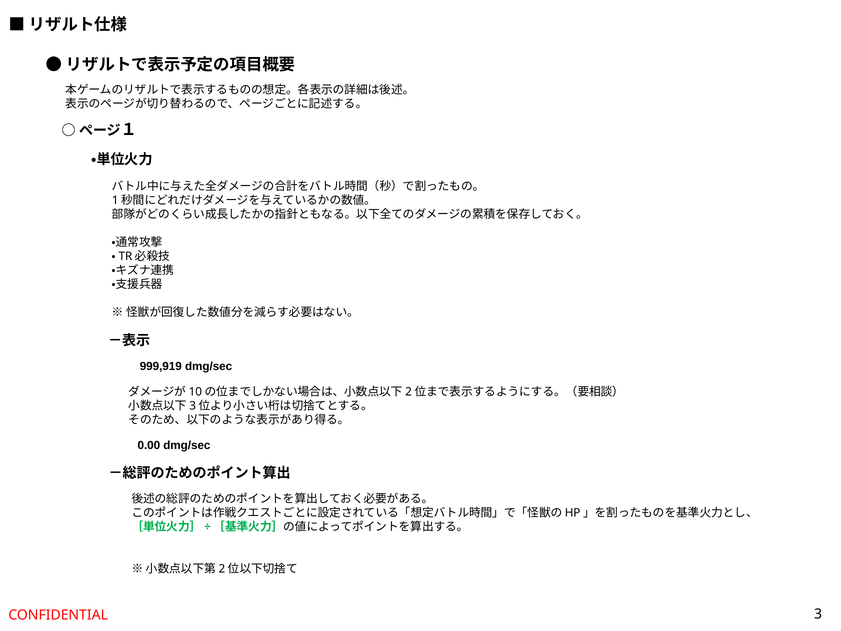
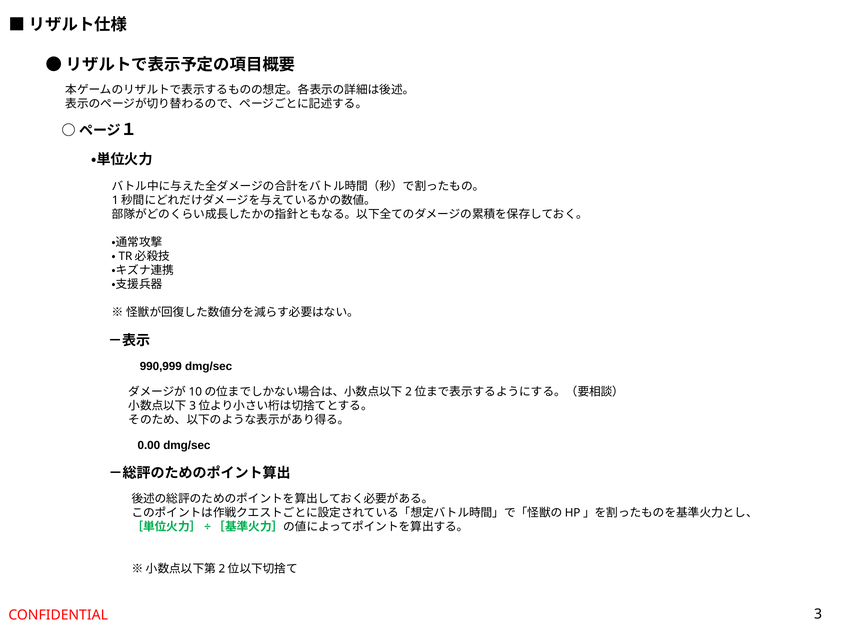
999,919: 999,919 -> 990,999 (161, 366)
